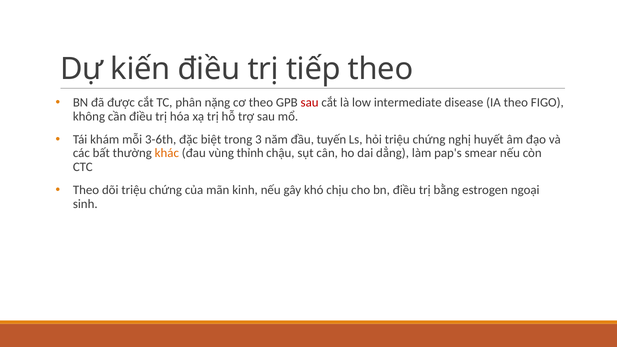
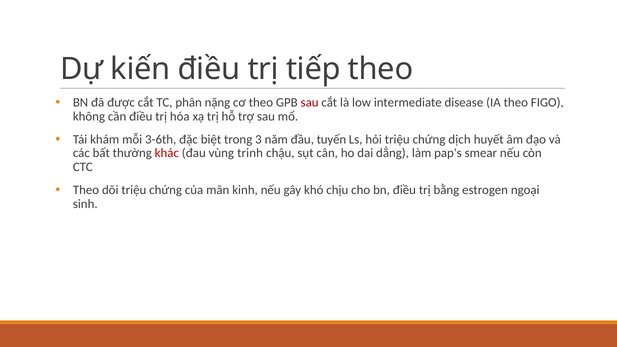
nghị: nghị -> dịch (460, 139)
khác colour: orange -> red (167, 153)
thỉnh: thỉnh -> trinh (250, 153)
